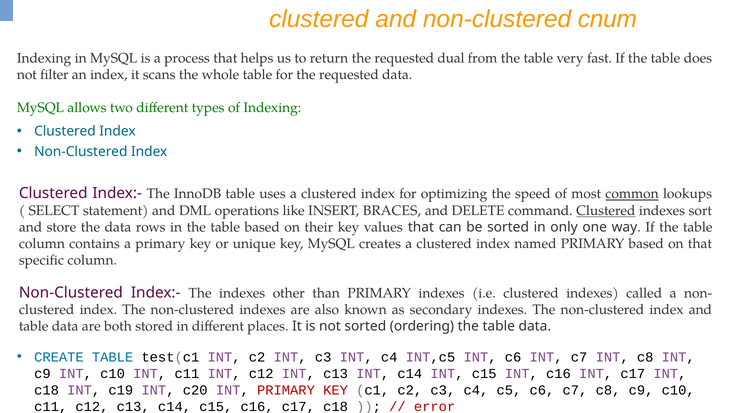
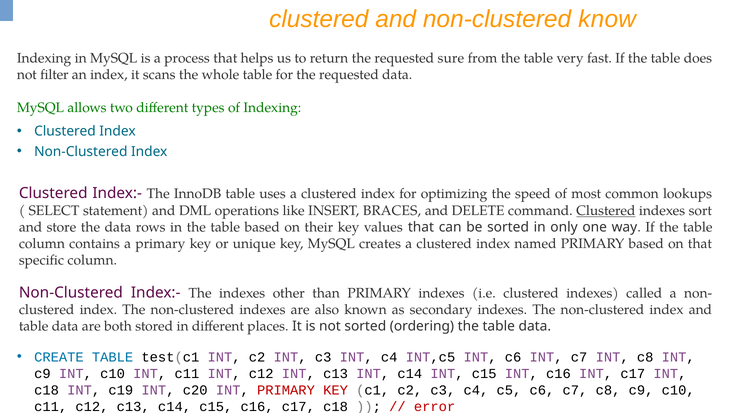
cnum: cnum -> know (607, 19)
dual: dual -> sure (451, 58)
common underline: present -> none (632, 194)
